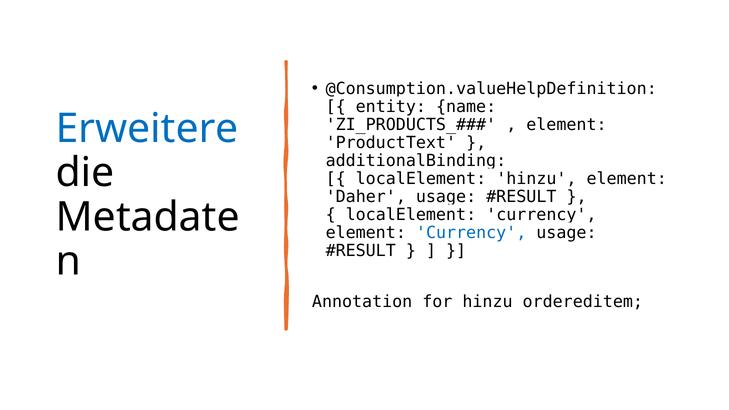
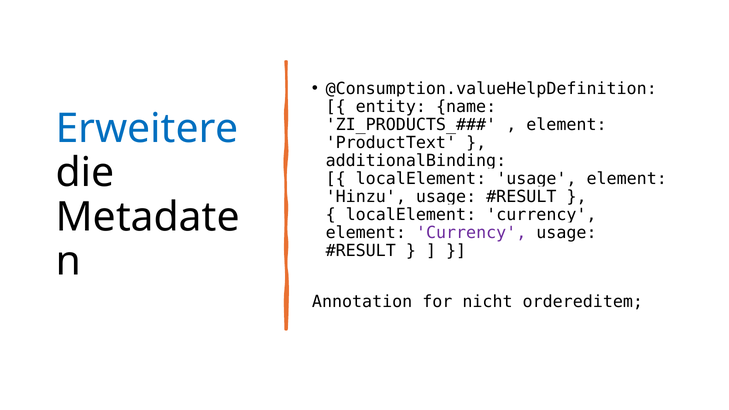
localElement hinzu: hinzu -> usage (536, 179)
Daher: Daher -> Hinzu (366, 197)
Currency colour: blue -> purple (471, 233)
for hinzu: hinzu -> nicht (488, 302)
